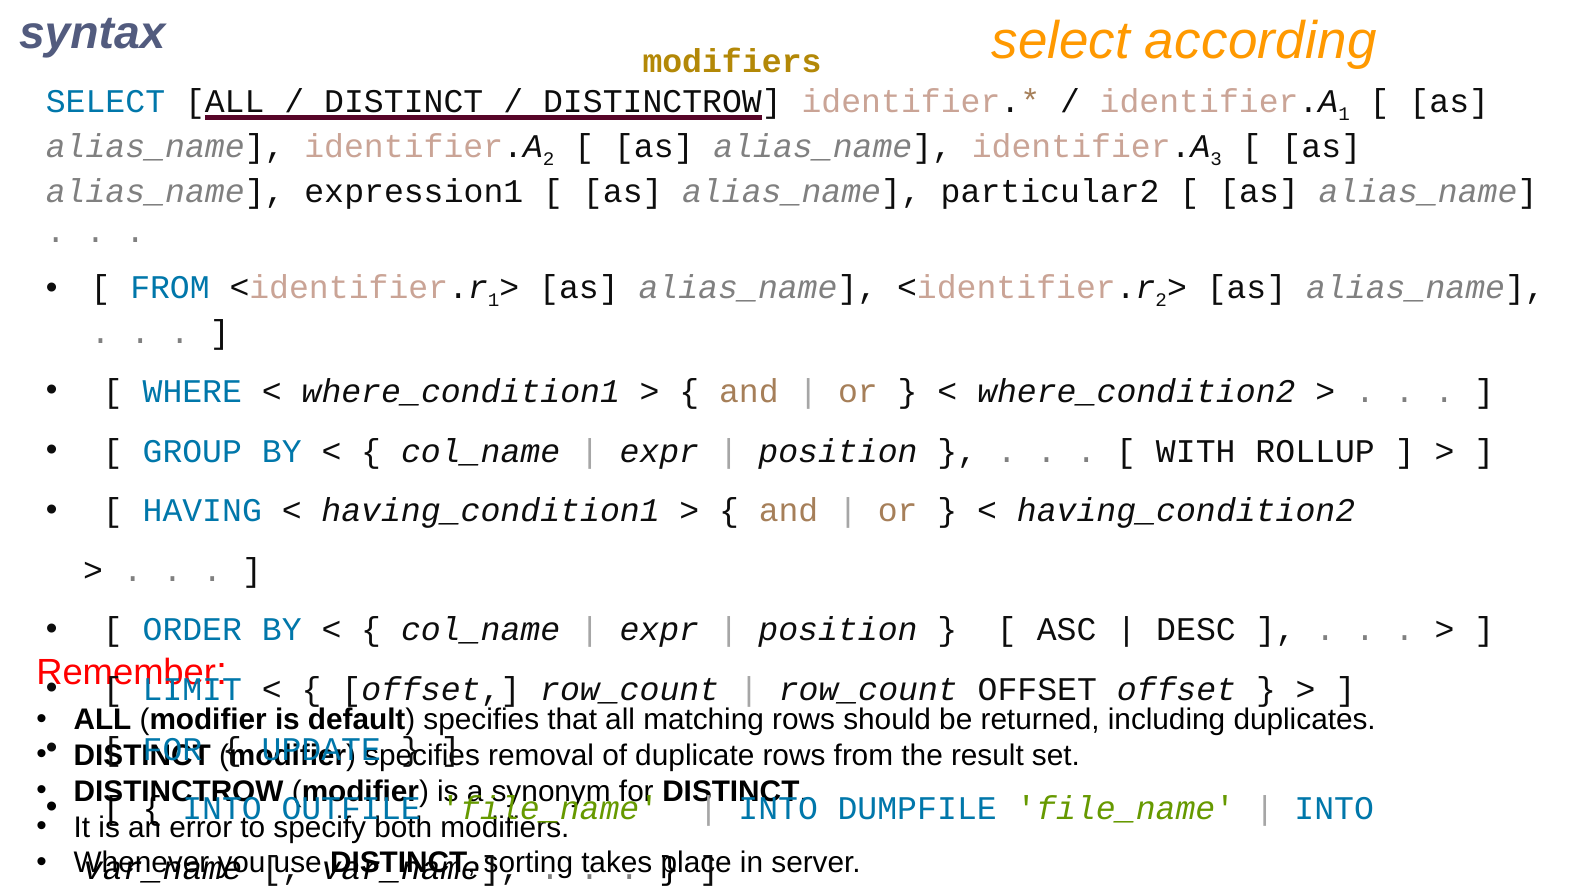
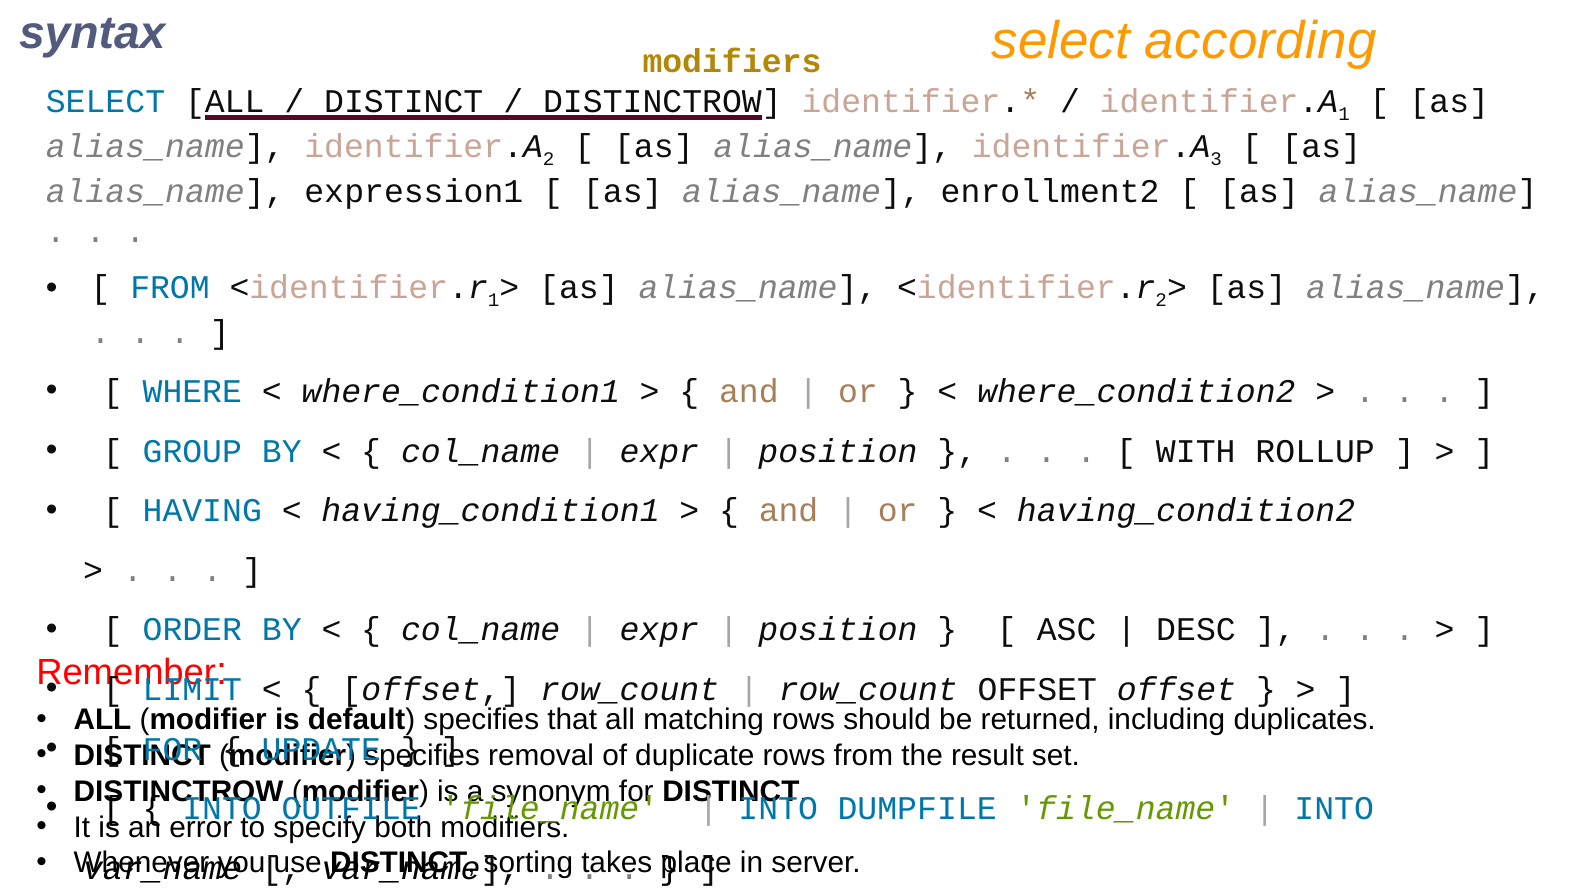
particular2: particular2 -> enrollment2 (1050, 192)
